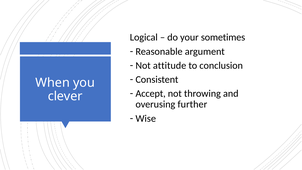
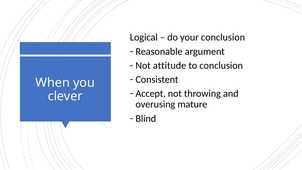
your sometimes: sometimes -> conclusion (223, 37)
further: further -> mature (192, 104)
Wise: Wise -> Blind (146, 118)
